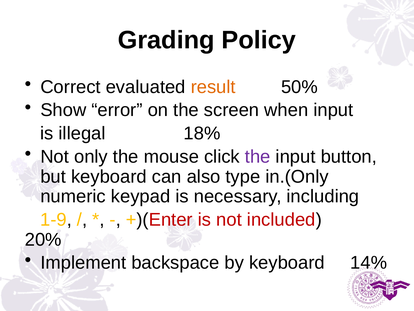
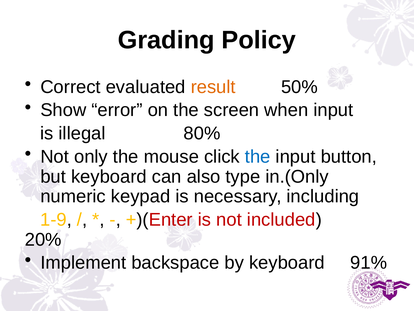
18%: 18% -> 80% (202, 133)
the colour: purple -> blue (258, 156)
14%: 14% -> 91% (369, 262)
